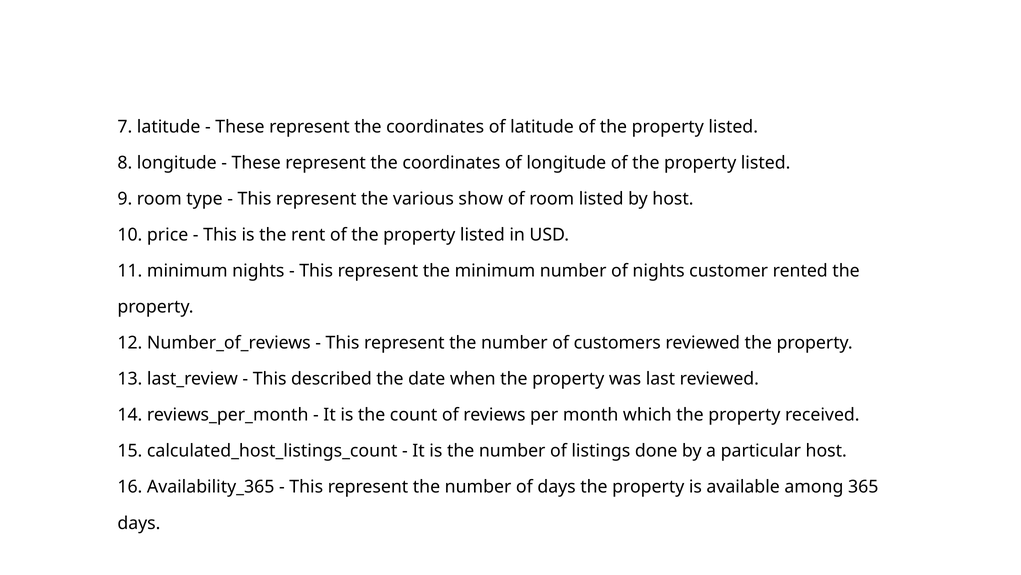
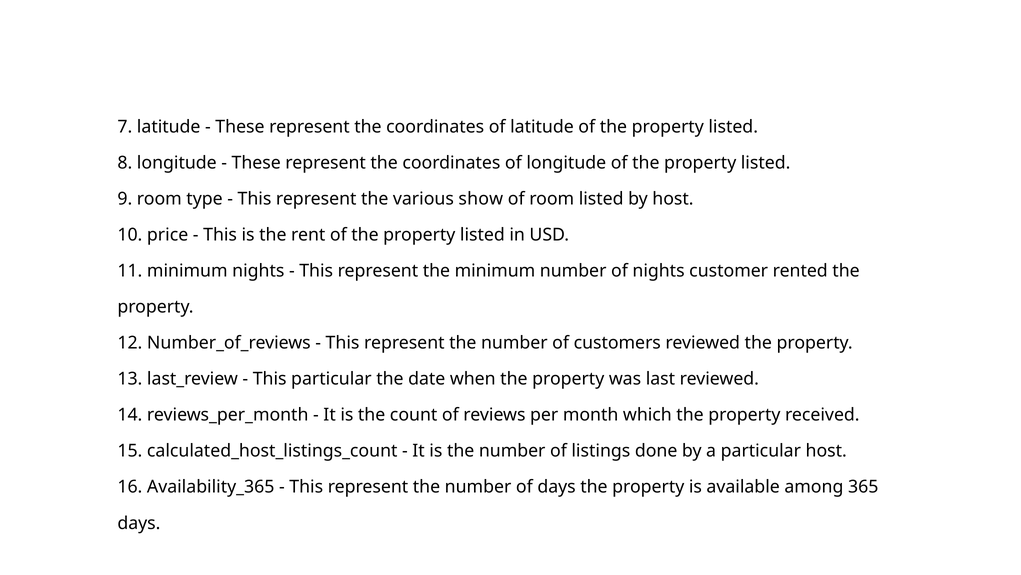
This described: described -> particular (331, 379)
